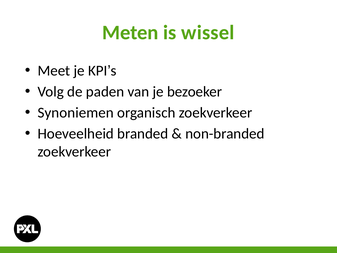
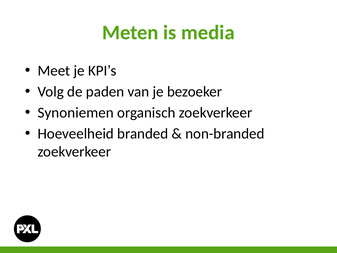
wissel: wissel -> media (208, 33)
